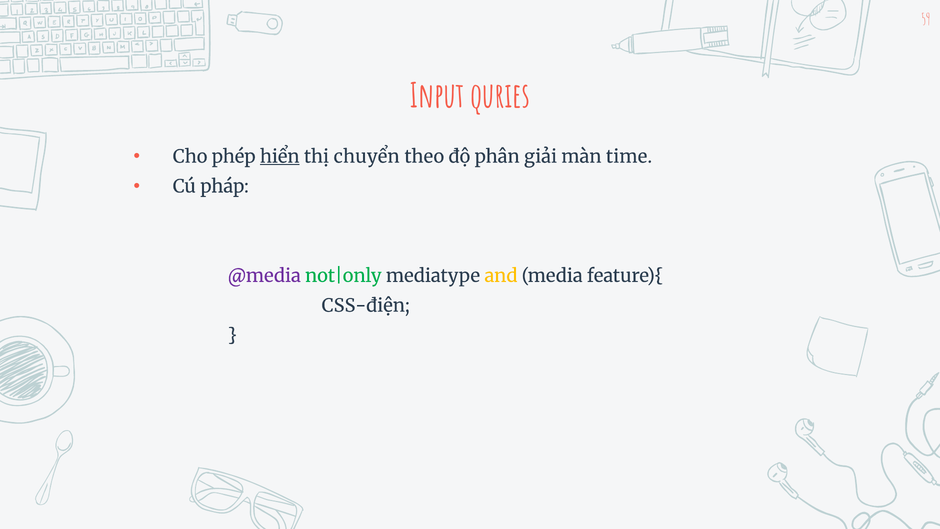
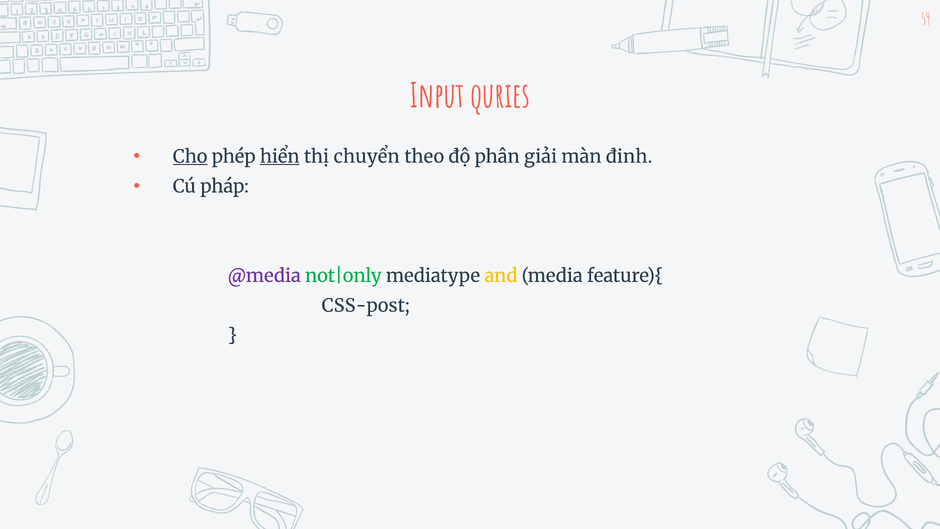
Cho underline: none -> present (190, 157)
time: time -> đinh (629, 157)
CSS-điện: CSS-điện -> CSS-post (366, 306)
